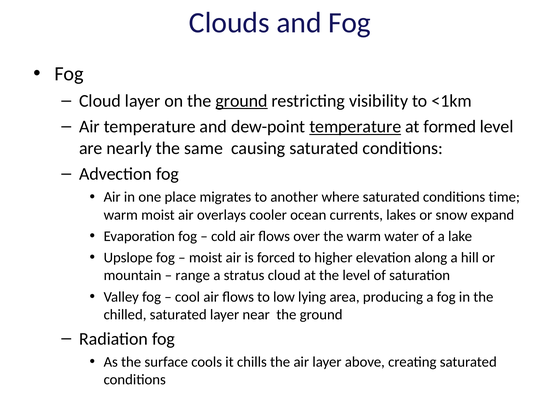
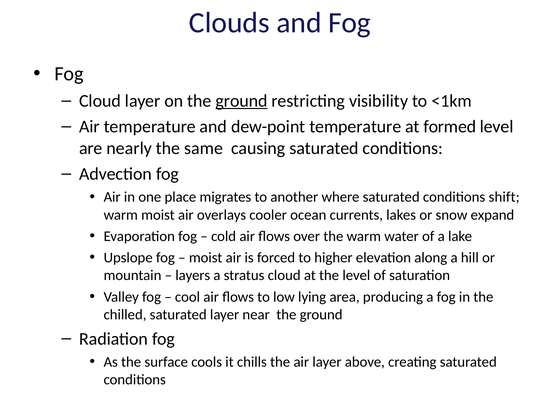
temperature underline: present -> none (355, 127)
time: time -> shift (504, 197)
range: range -> layers (193, 275)
